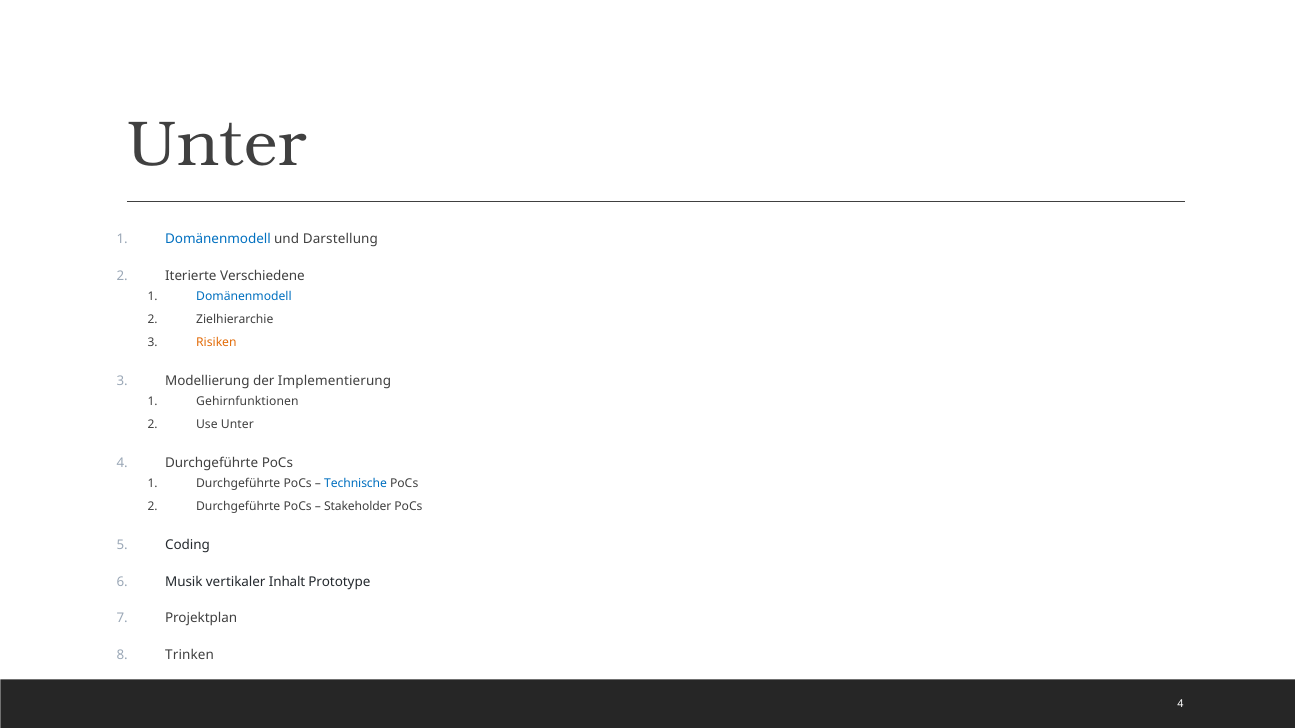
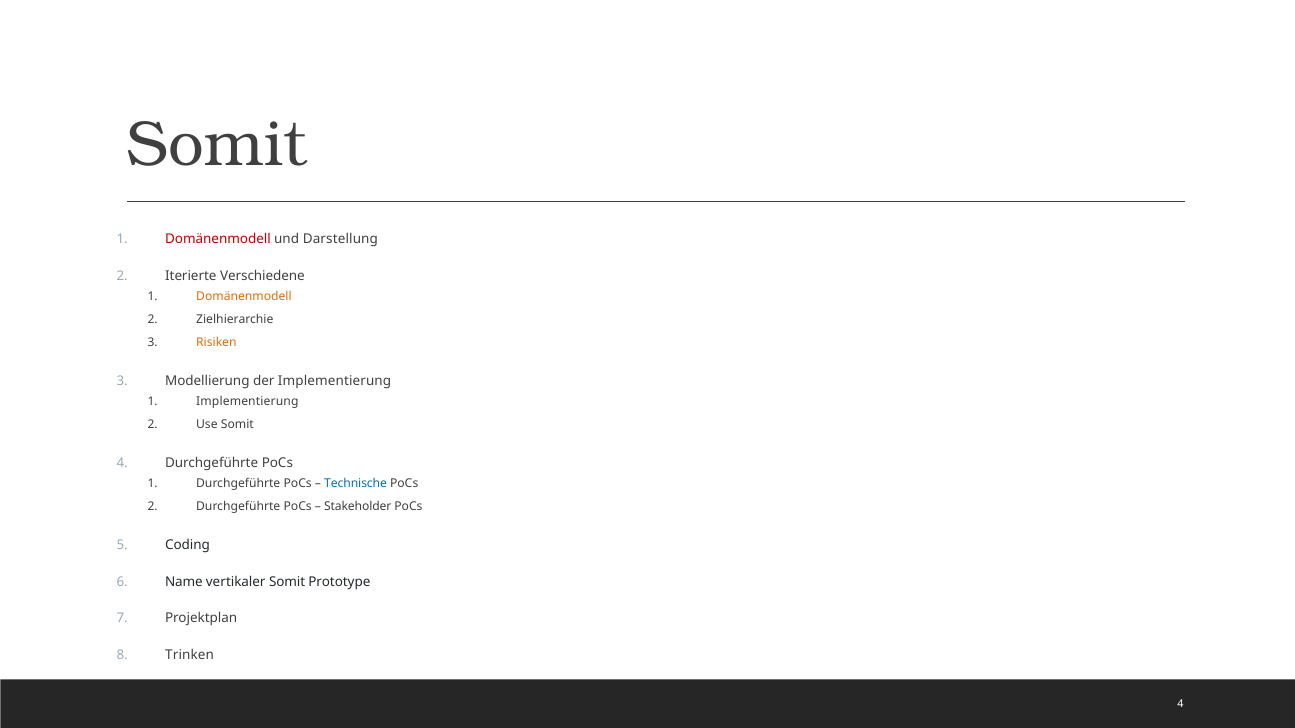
Unter: Unter -> Somit (217, 145)
Domänenmodell colour: blue -> red (218, 239)
Domänenmodell colour: blue -> orange (244, 297)
Gehirnfunktionen: Gehirnfunktionen -> Implementierung (247, 402)
Use Unter: Unter -> Somit (237, 424)
Musik: Musik -> Name (184, 582)
vertikaler Inhalt: Inhalt -> Somit (287, 582)
